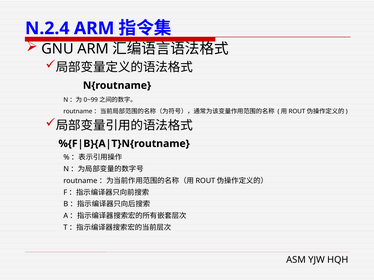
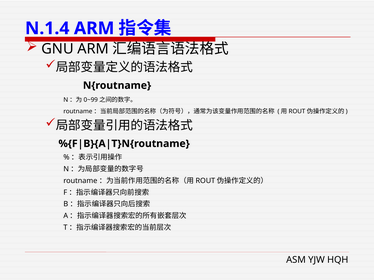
N.2.4: N.2.4 -> N.1.4 (47, 28)
